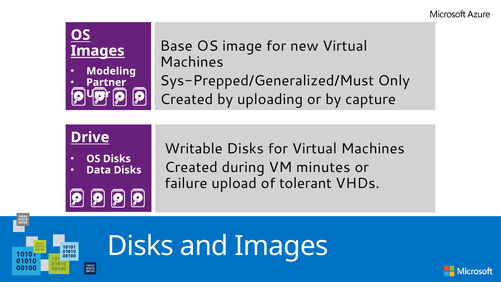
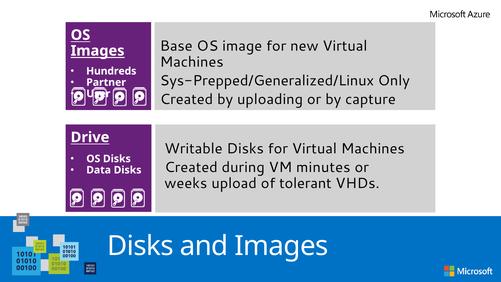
Modeling: Modeling -> Hundreds (111, 71)
Sys-Prepped/Generalized/Must: Sys-Prepped/Generalized/Must -> Sys-Prepped/Generalized/Linux (267, 81)
failure: failure -> weeks (186, 183)
